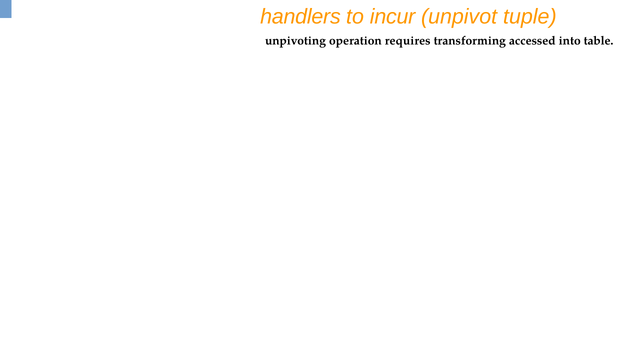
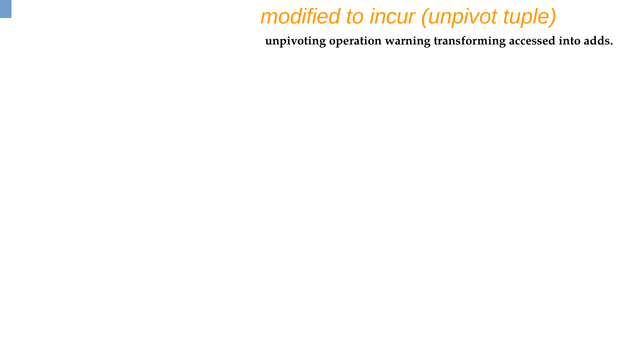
handlers: handlers -> modified (300, 17)
requires: requires -> warning (408, 41)
table: table -> adds (598, 41)
